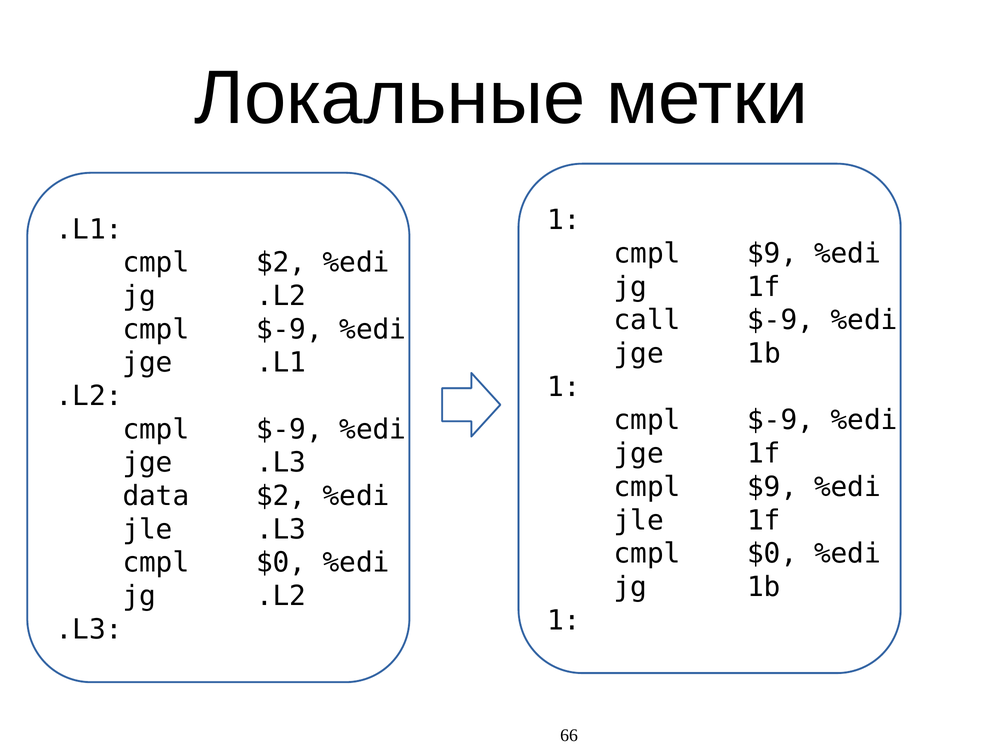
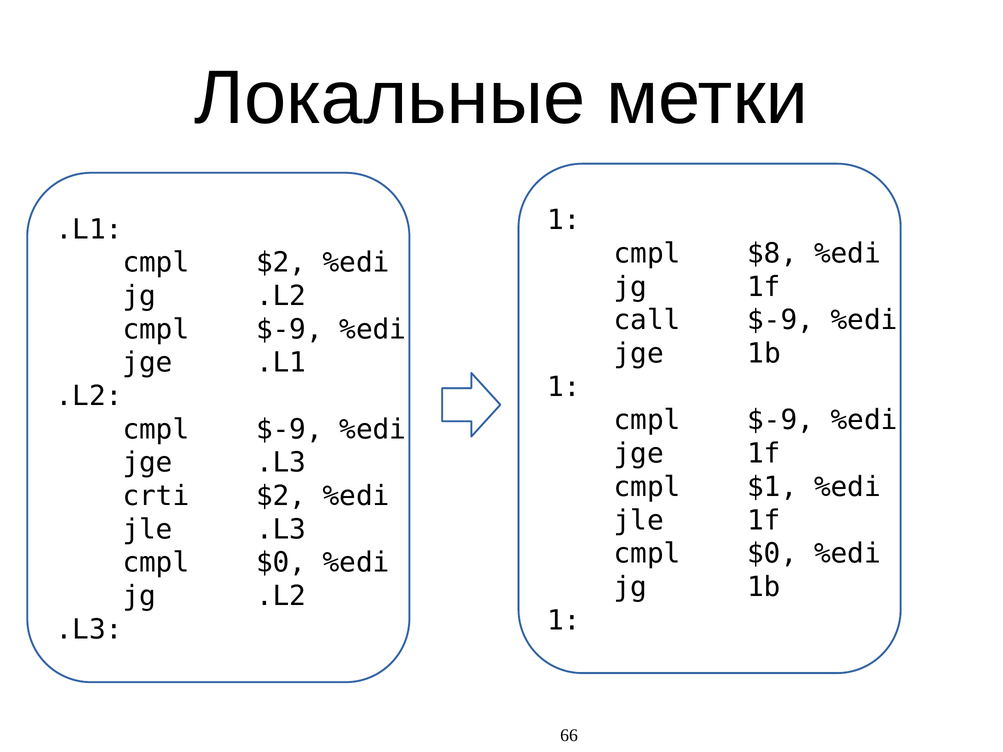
$9: $9 -> $8 (772, 254)
$9: $9 -> $1 (772, 487)
data: data -> crti (156, 496)
